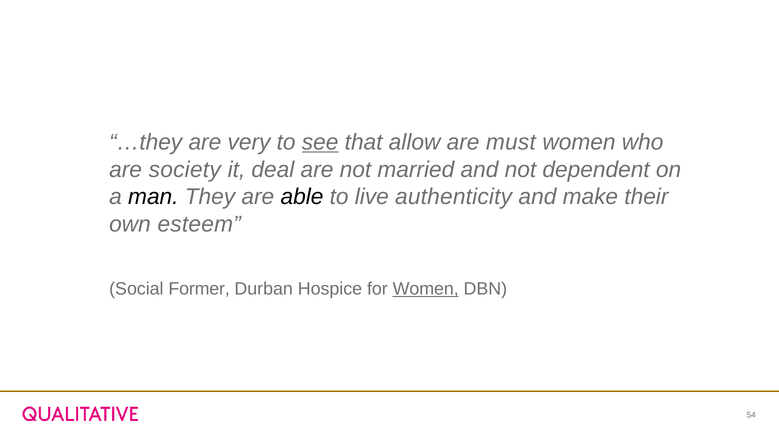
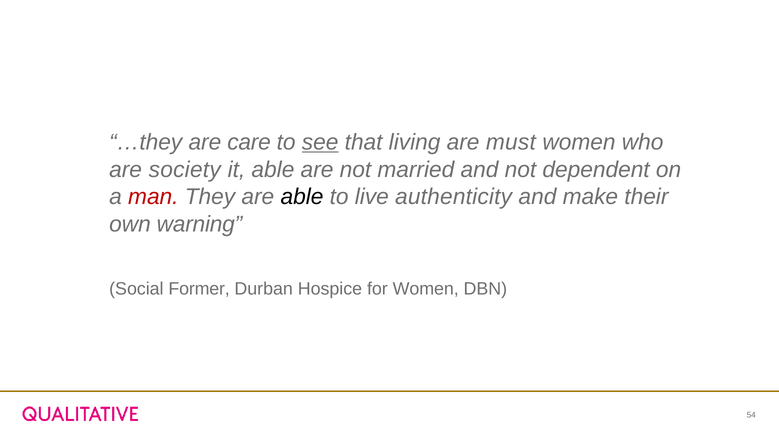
very: very -> care (249, 142)
allow: allow -> living (415, 142)
it deal: deal -> able (273, 170)
man colour: black -> red (153, 197)
esteem: esteem -> warning (199, 224)
Women underline: present -> none (426, 289)
